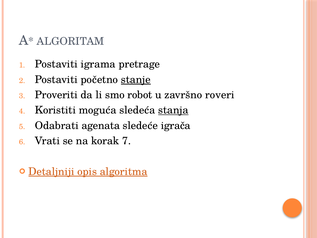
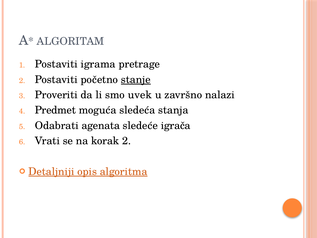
robot: robot -> uvek (140, 95)
roveri: roveri -> nalazi (220, 95)
Koristiti: Koristiti -> Predmet (55, 110)
stanja underline: present -> none (173, 110)
korak 7: 7 -> 2 (127, 141)
